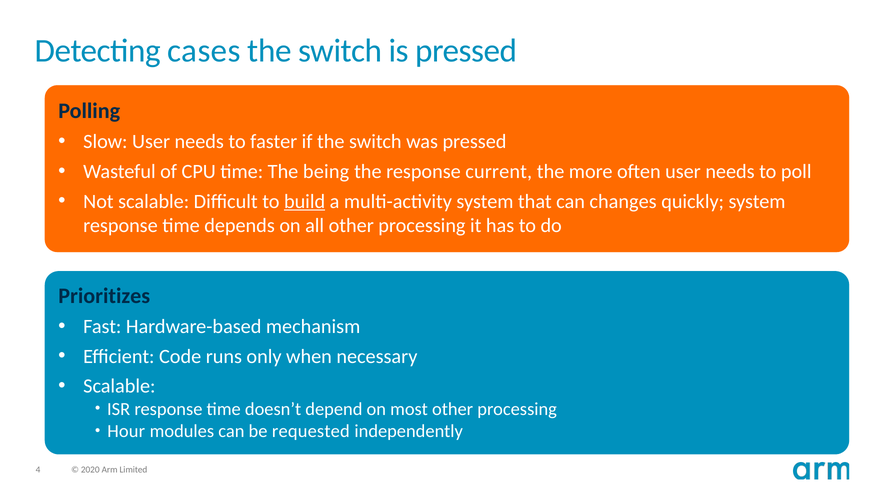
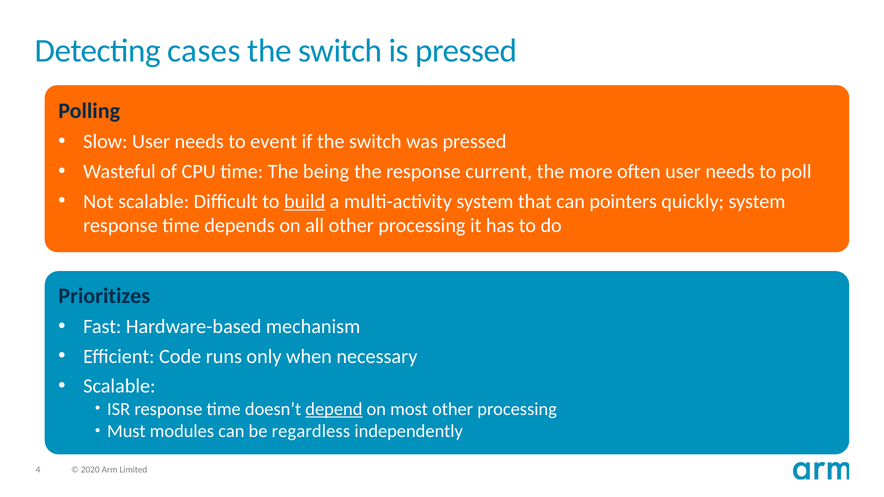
faster: faster -> event (274, 142)
changes: changes -> pointers (623, 201)
depend underline: none -> present (334, 409)
Hour: Hour -> Must (126, 432)
requested: requested -> regardless (311, 432)
